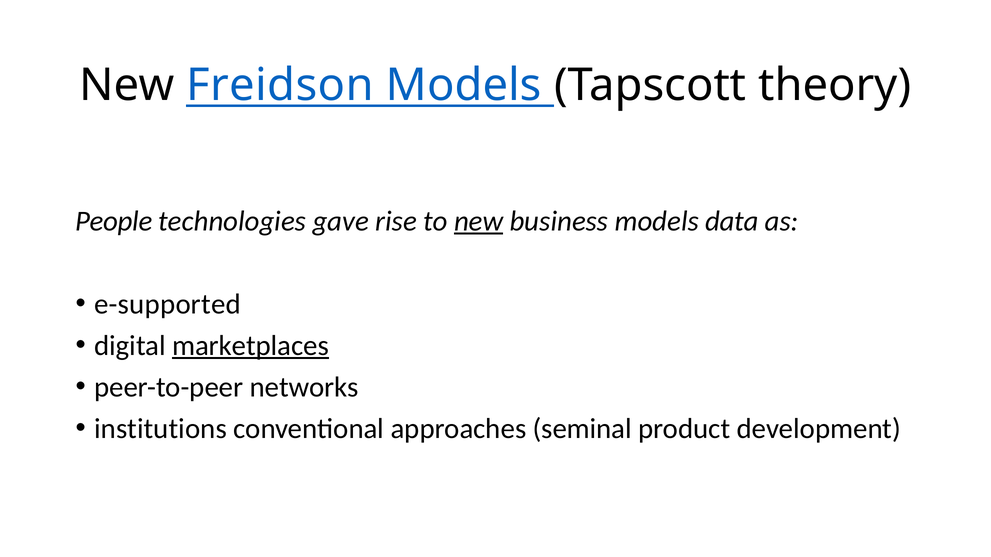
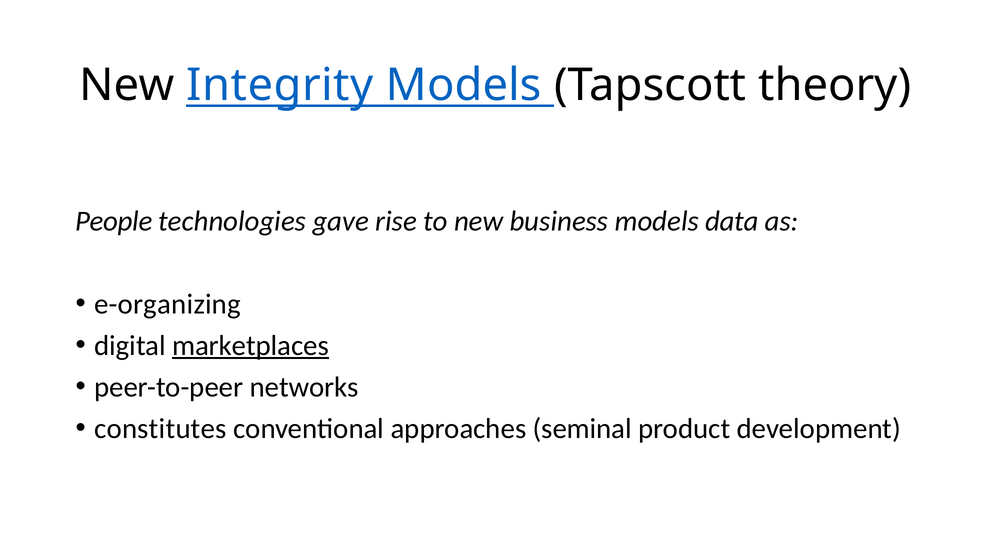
Freidson: Freidson -> Integrity (280, 85)
new underline: present -> none (479, 221)
e-supported: e-supported -> e-organizing (168, 304)
institutions: institutions -> constitutes (160, 429)
